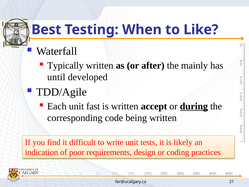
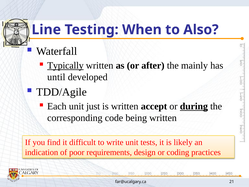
Best: Best -> Line (46, 30)
Like: Like -> Also (201, 30)
Typically underline: none -> present (65, 65)
fast: fast -> just (93, 106)
